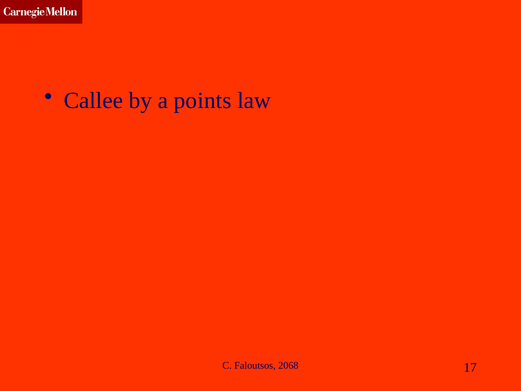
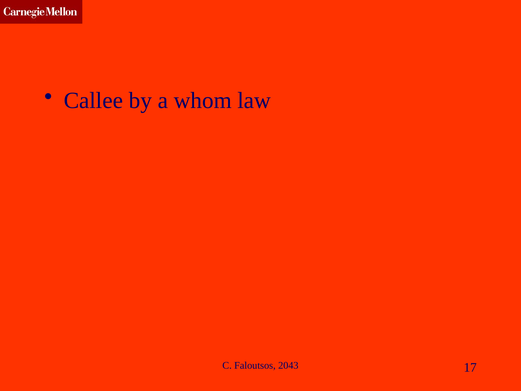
points: points -> whom (203, 101)
2068: 2068 -> 2043 (288, 365)
